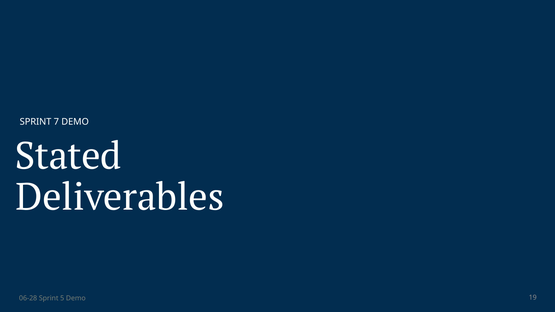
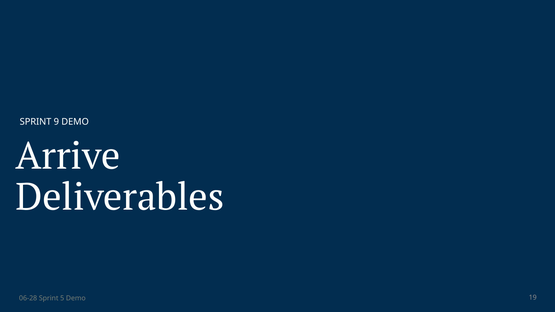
7: 7 -> 9 (56, 122)
Stated: Stated -> Arrive (68, 156)
